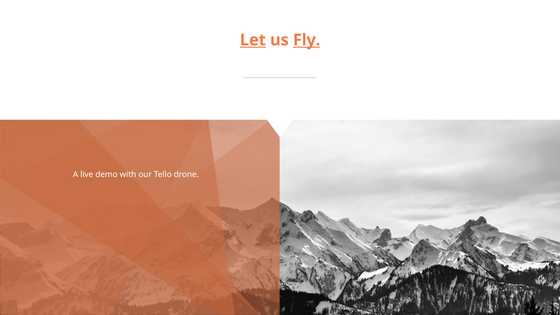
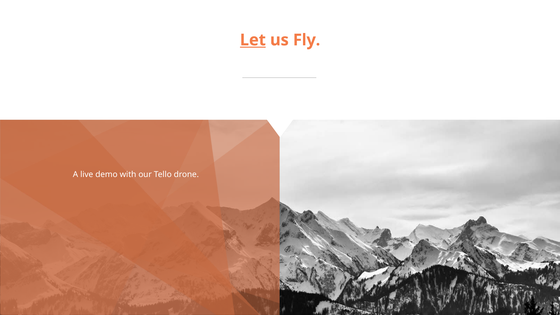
Fly underline: present -> none (307, 40)
